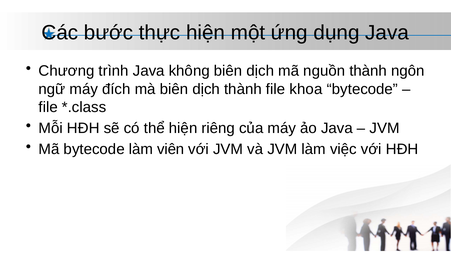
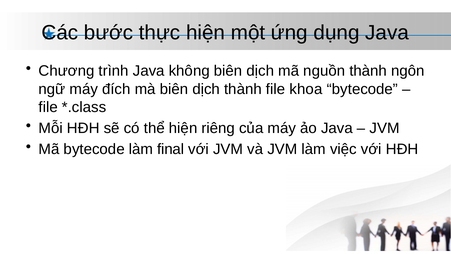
viên: viên -> final (171, 149)
